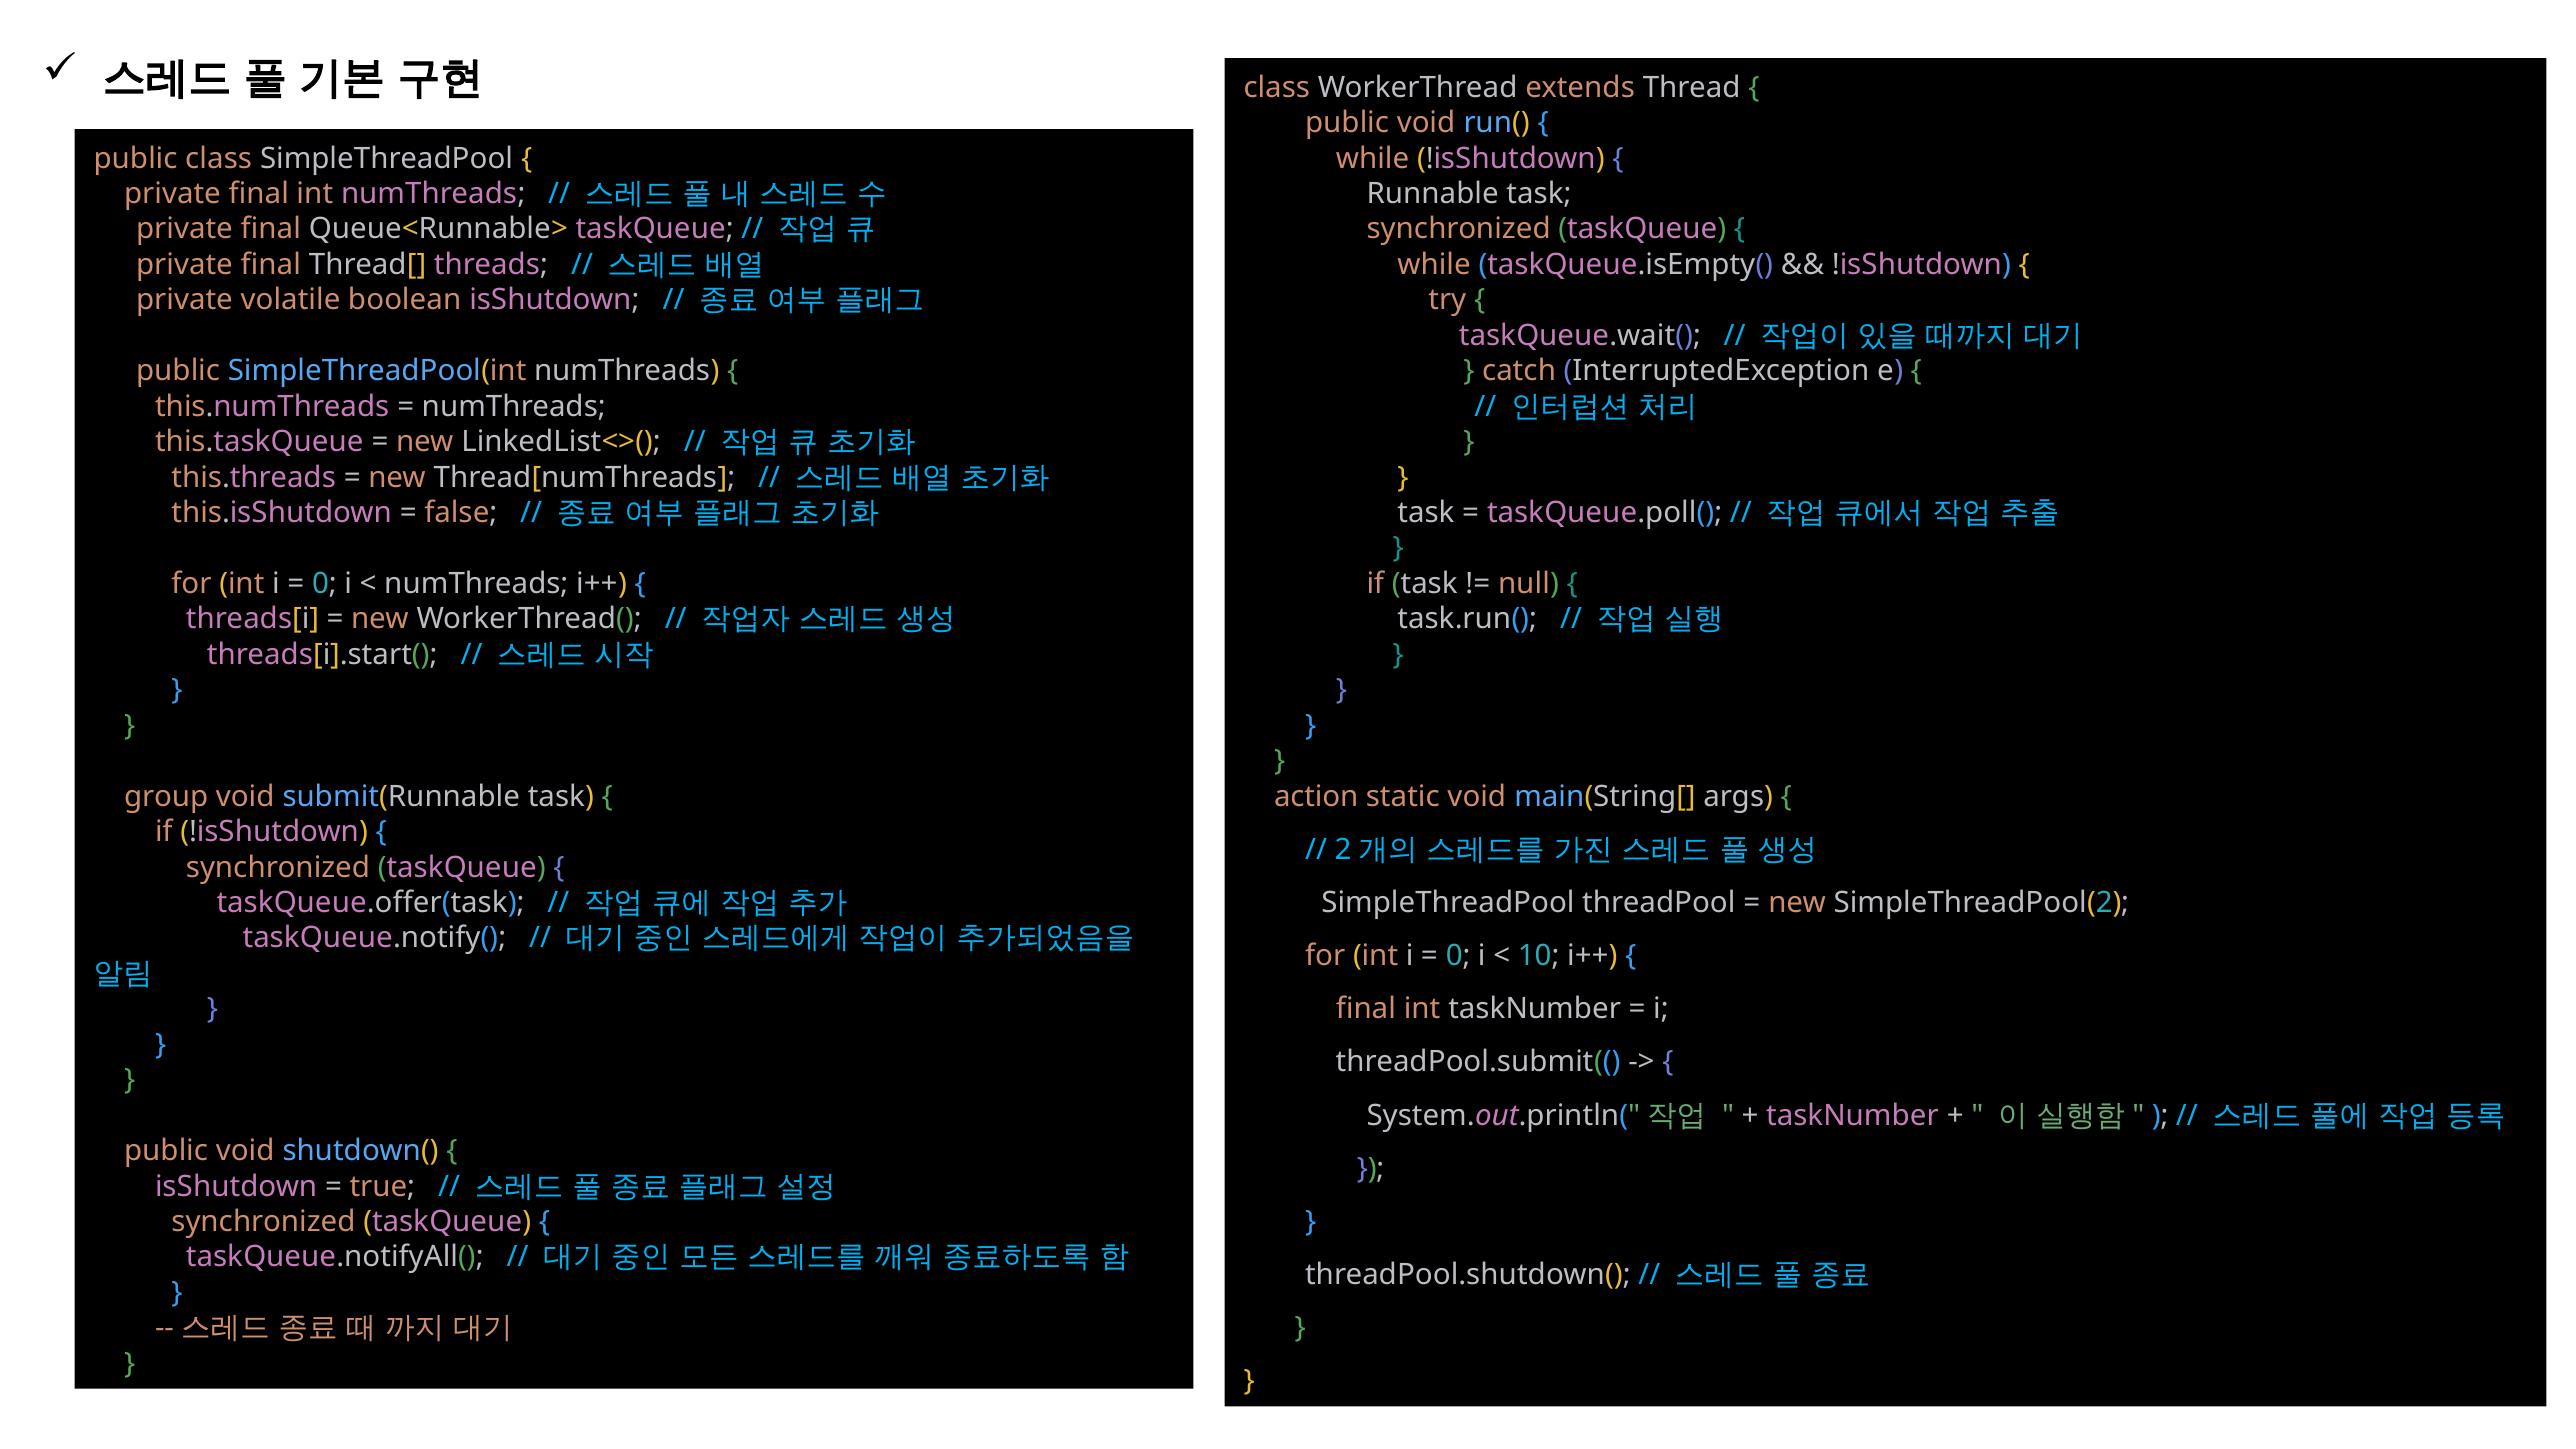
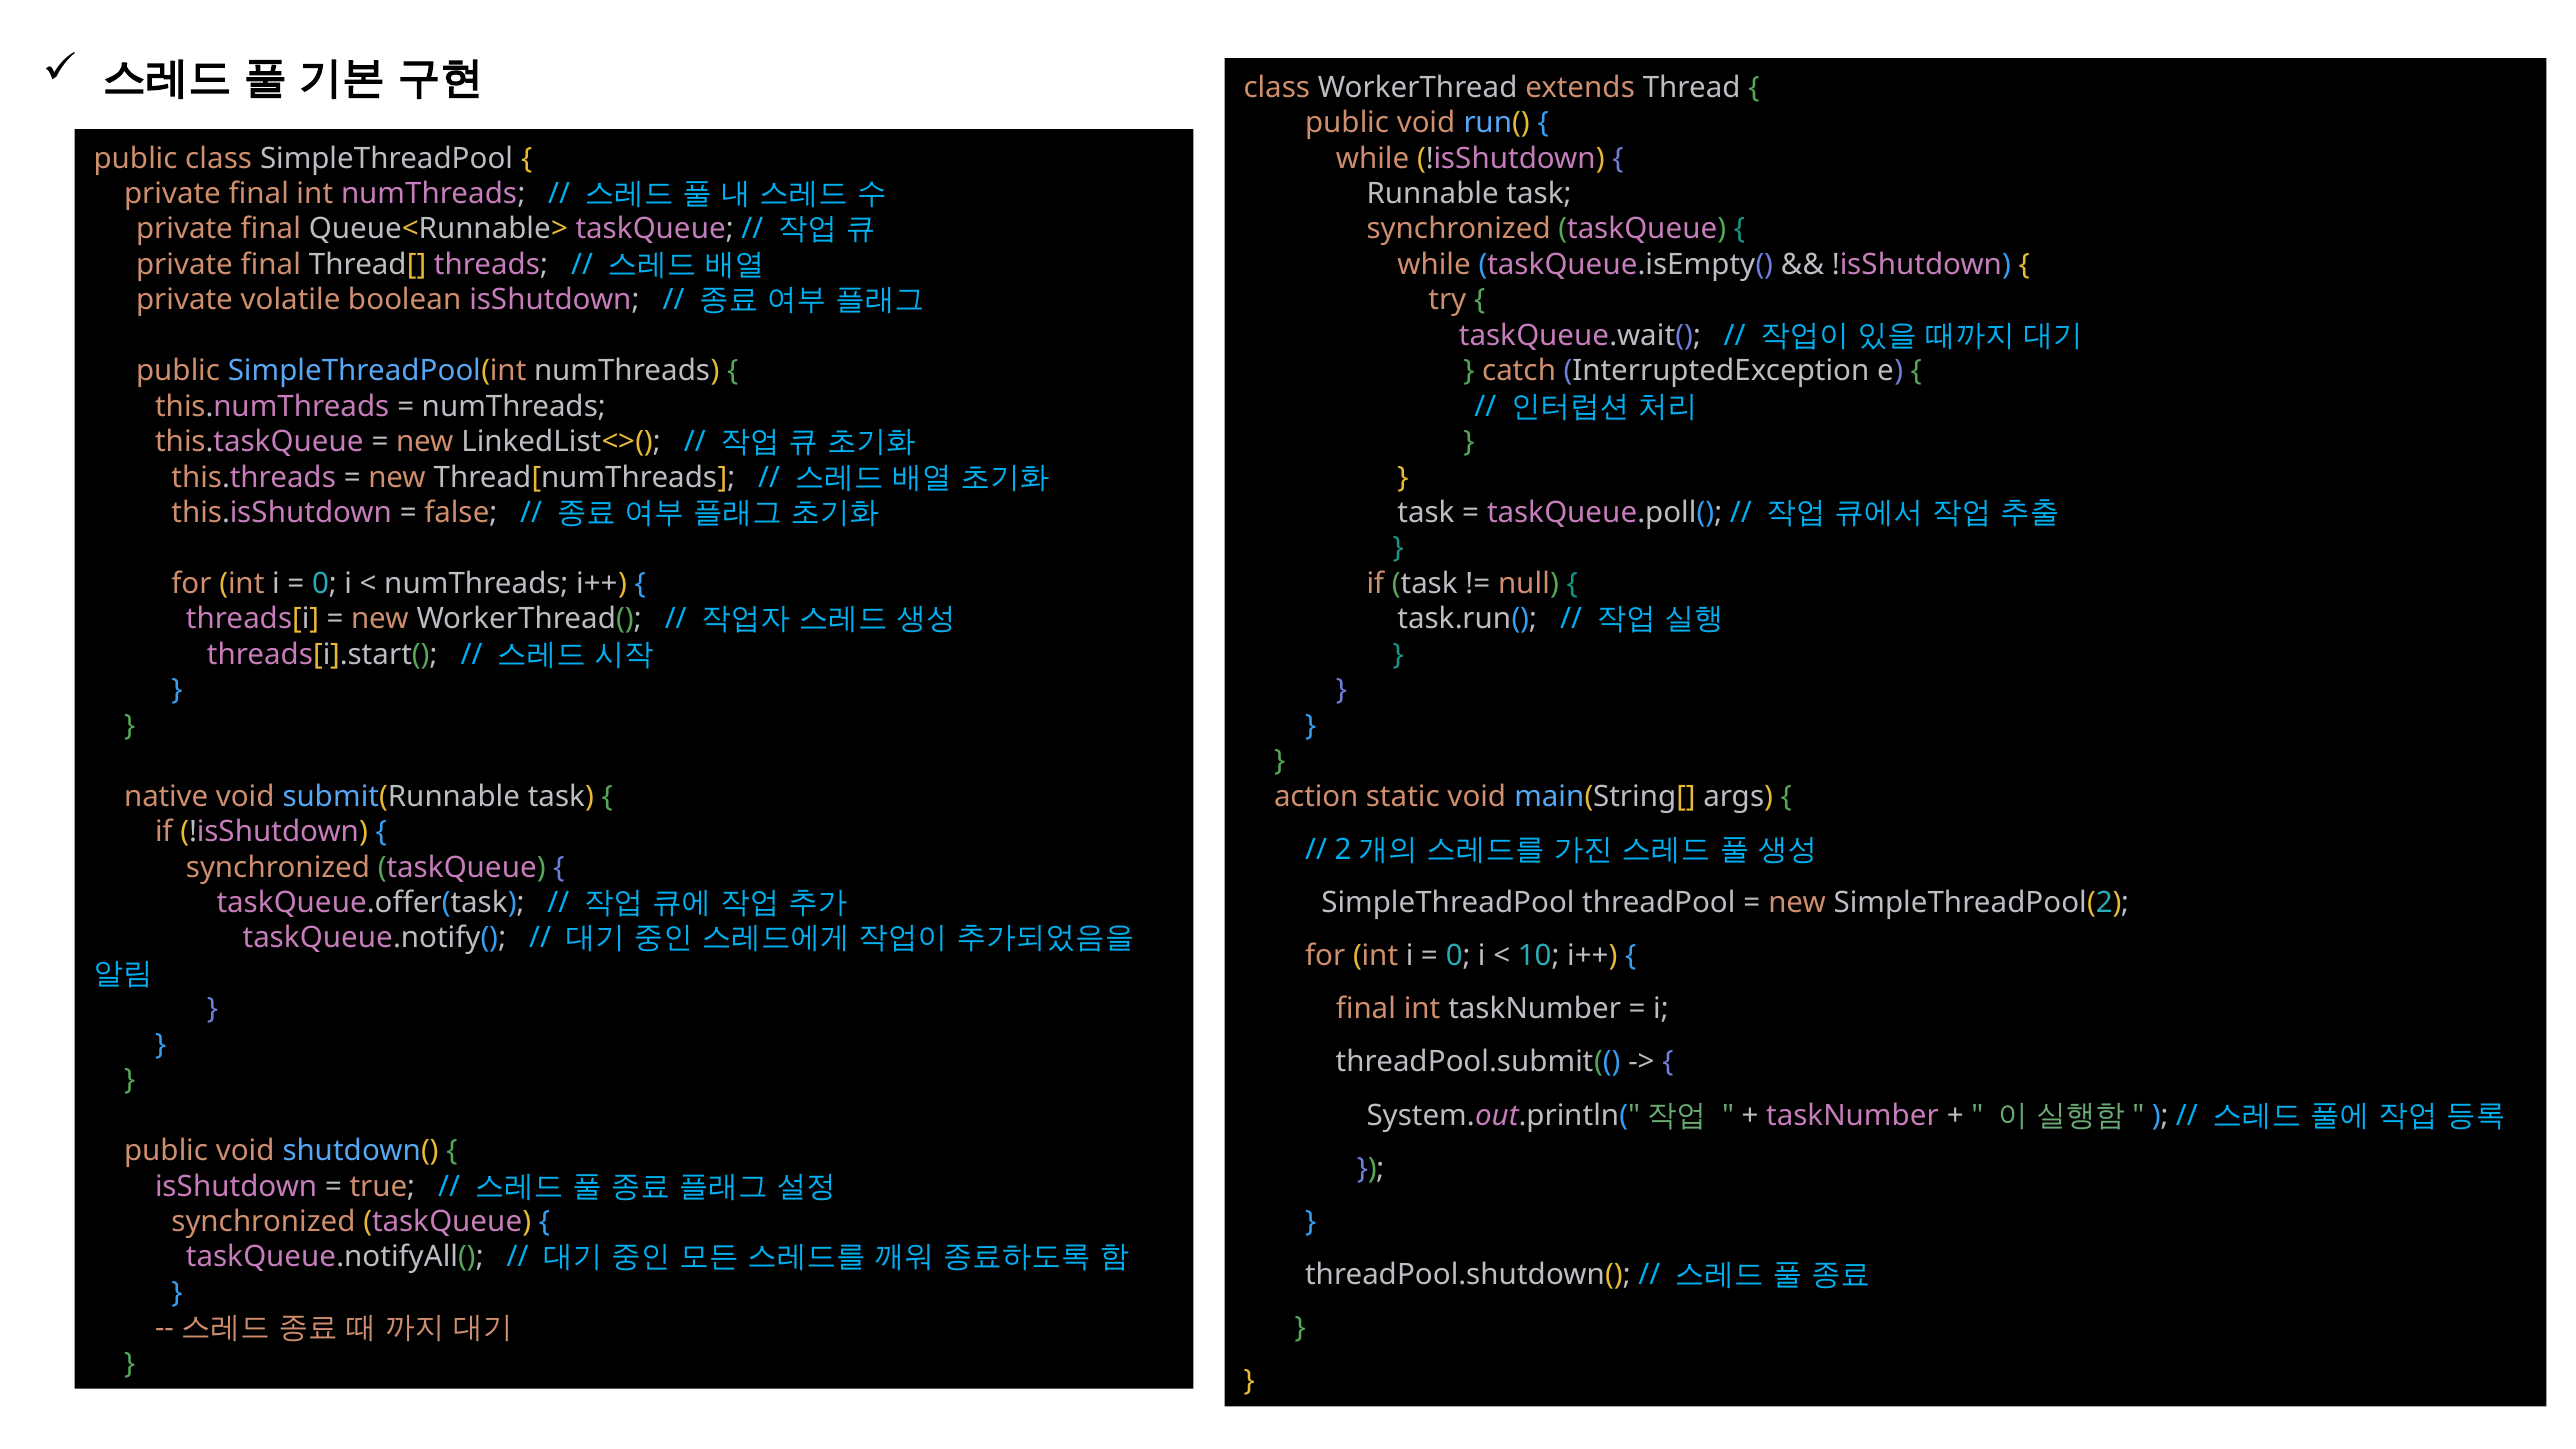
group: group -> native (166, 796)
